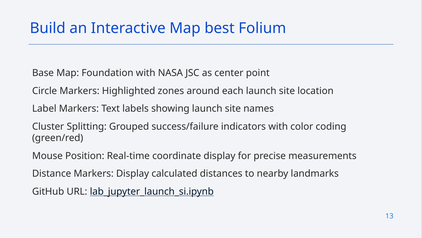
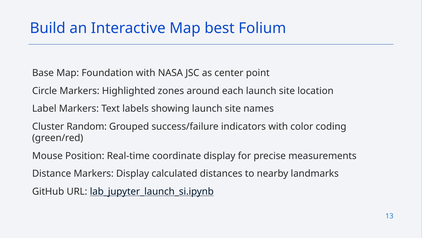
Splitting: Splitting -> Random (87, 126)
